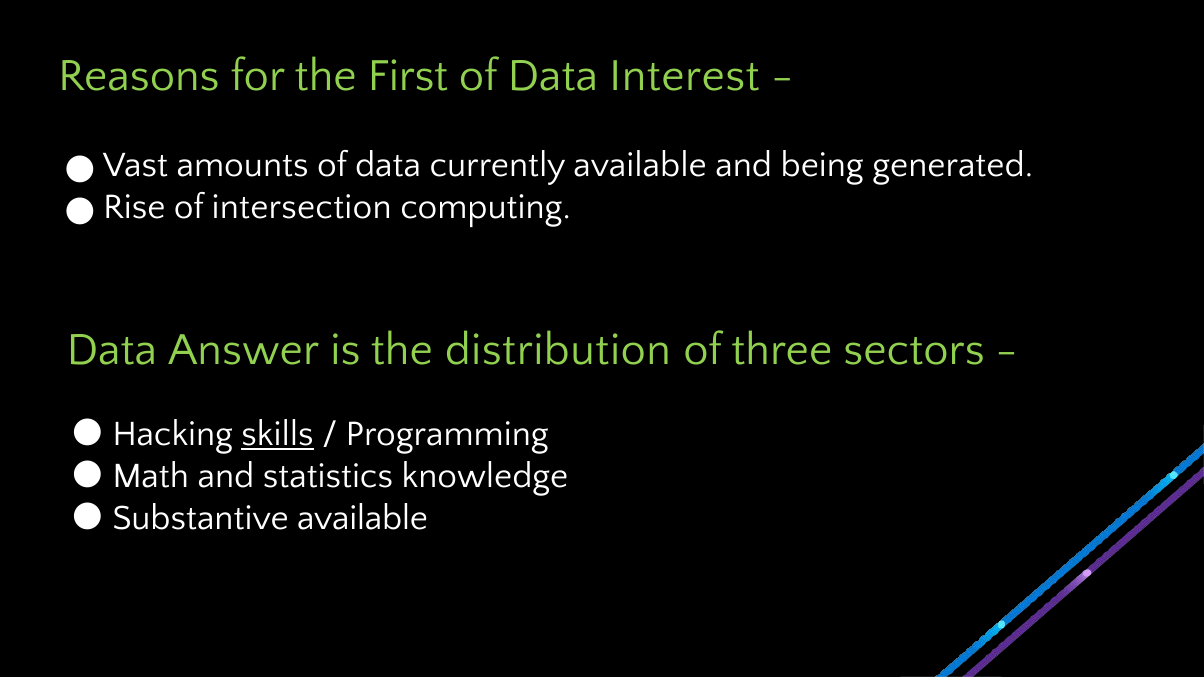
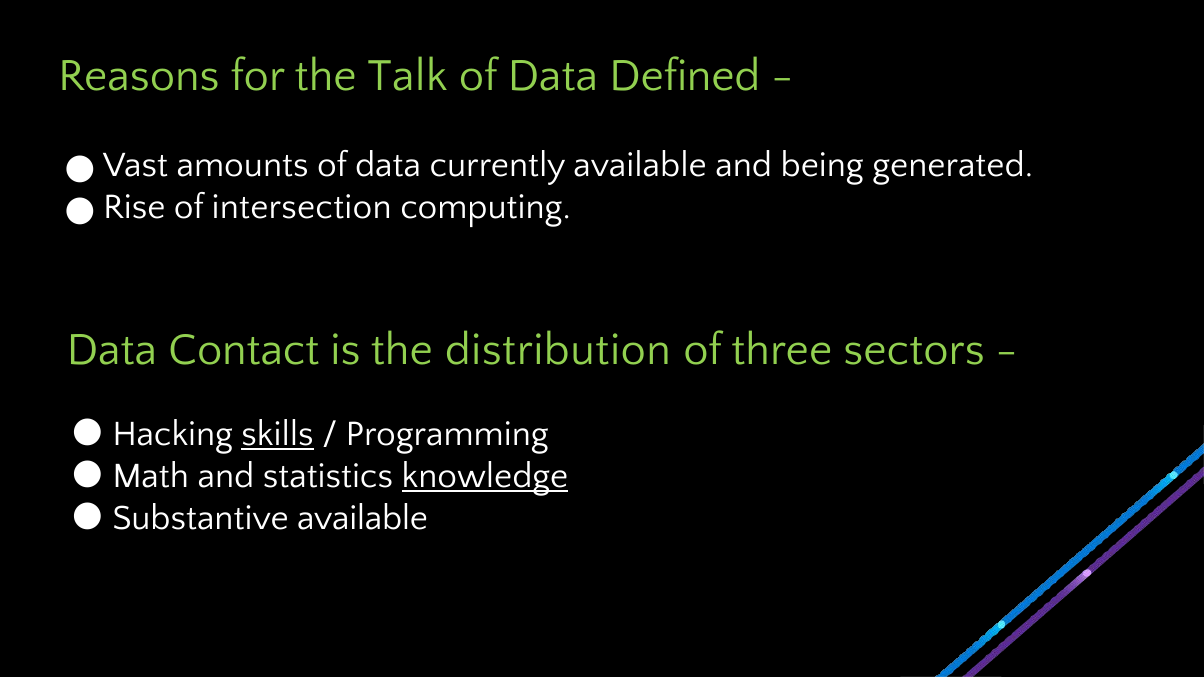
First: First -> Talk (408, 75)
Interest: Interest -> Defined (685, 75)
Answer: Answer -> Contact (244, 350)
knowledge underline: none -> present (485, 476)
